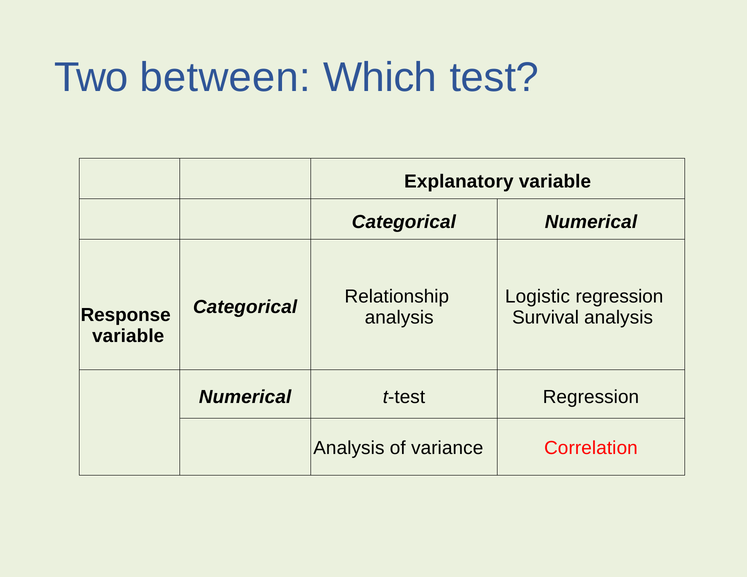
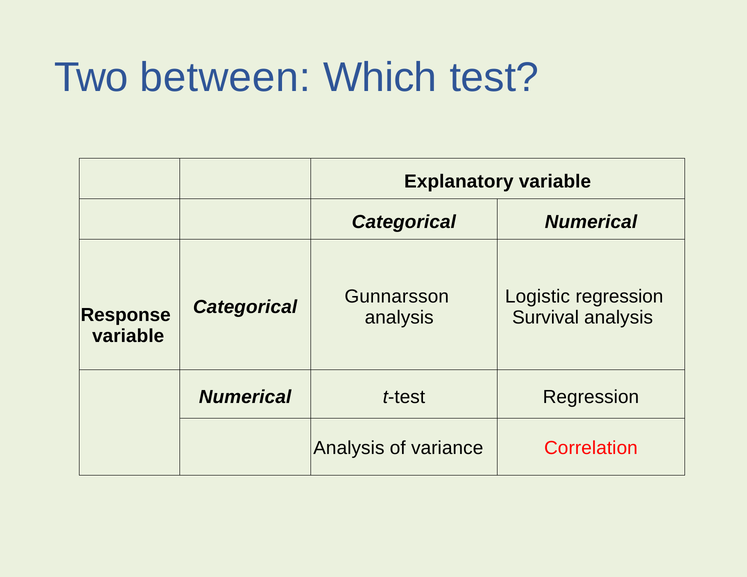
Relationship: Relationship -> Gunnarsson (397, 297)
